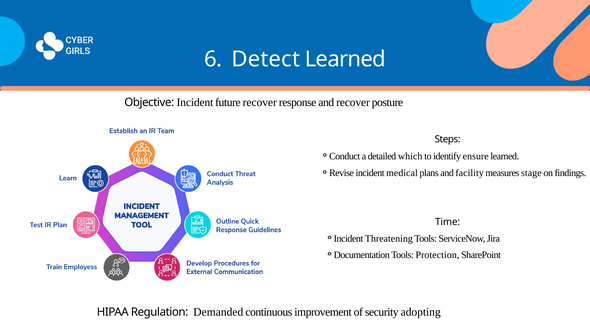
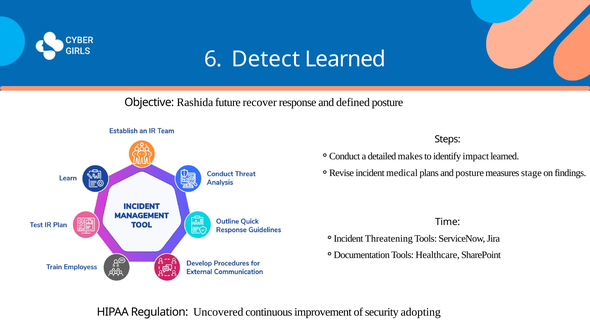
Objective Incident: Incident -> Rashida (195, 102)
and recover: recover -> defined (353, 102)
which: which -> makes (410, 156)
ensure: ensure -> impact (476, 156)
and facility: facility -> posture (470, 173)
Protection: Protection -> Healthcare (438, 255)
Demanded: Demanded -> Uncovered (218, 312)
